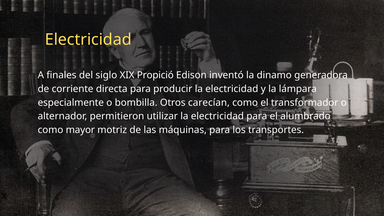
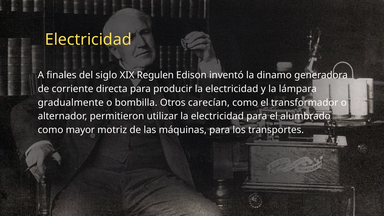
Propició: Propició -> Regulen (155, 75)
especialmente: especialmente -> gradualmente (71, 103)
